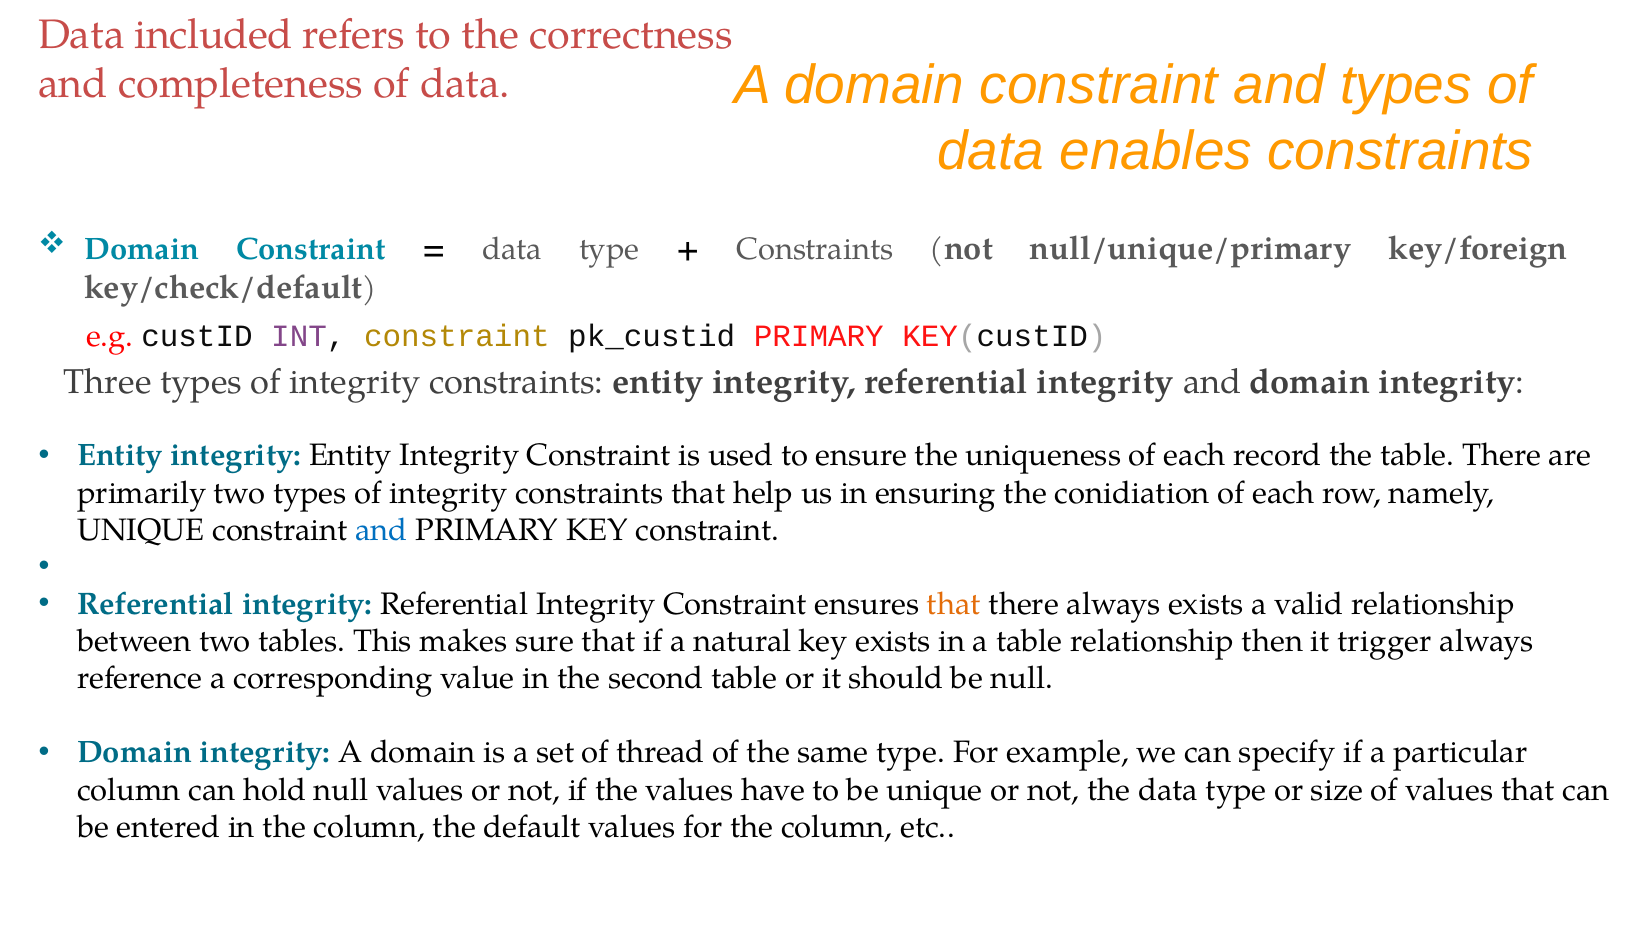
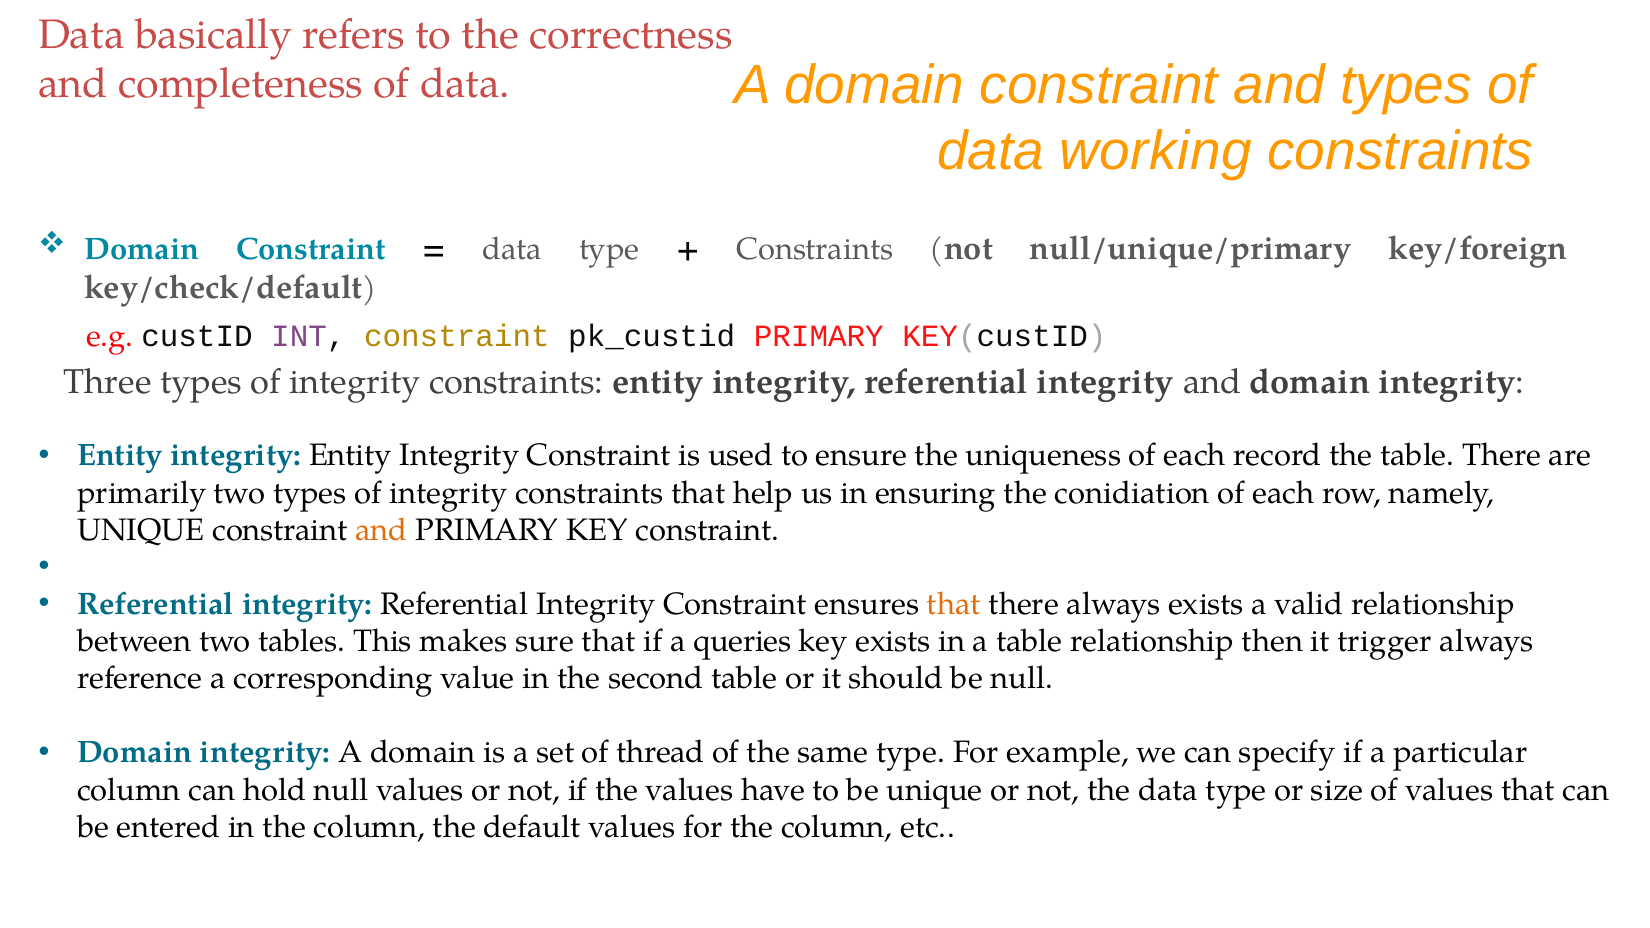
included: included -> basically (214, 35)
enables: enables -> working (1156, 152)
and colour: blue -> orange (382, 530)
natural: natural -> queries (743, 641)
